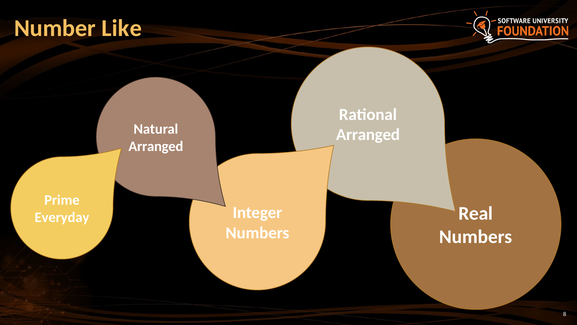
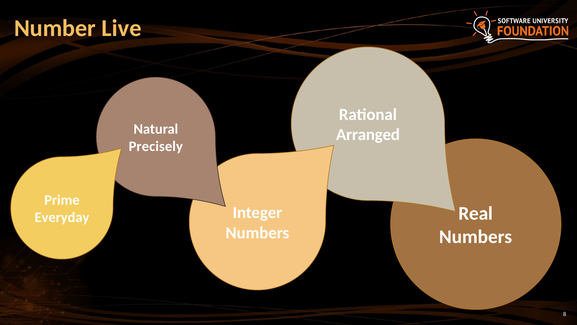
Like: Like -> Live (122, 28)
Arranged: Arranged -> Precisely (156, 146)
